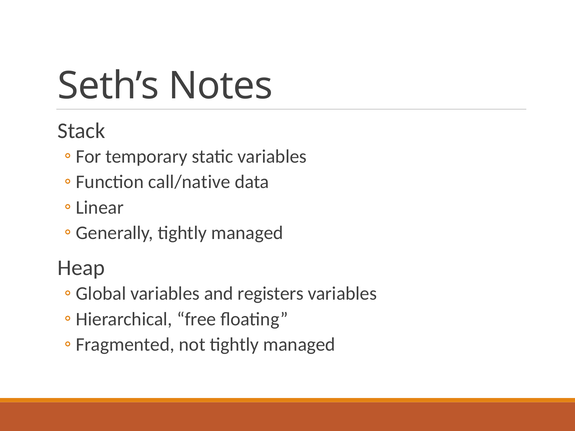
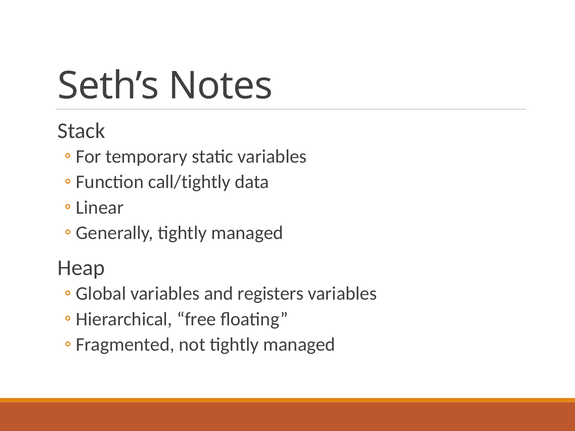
call/native: call/native -> call/tightly (189, 182)
